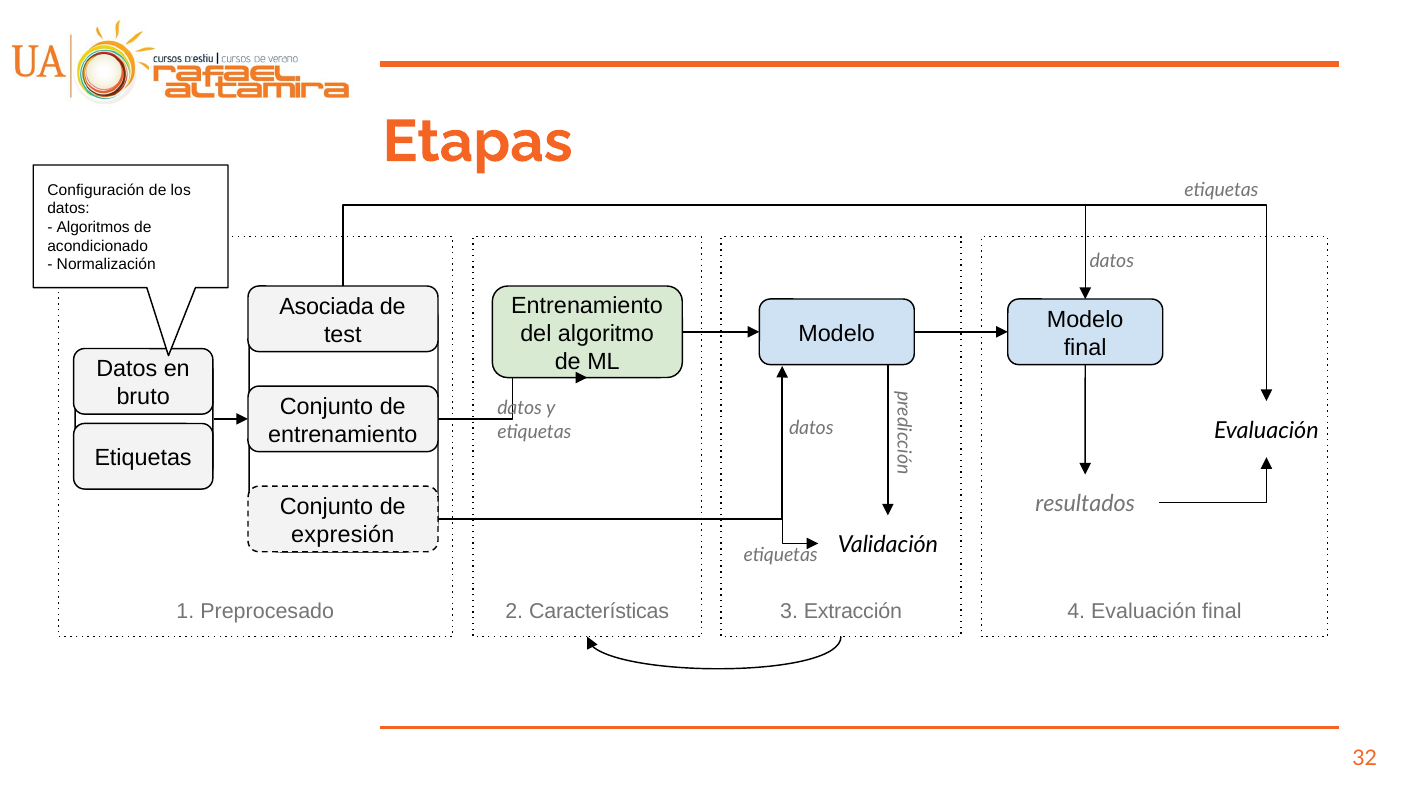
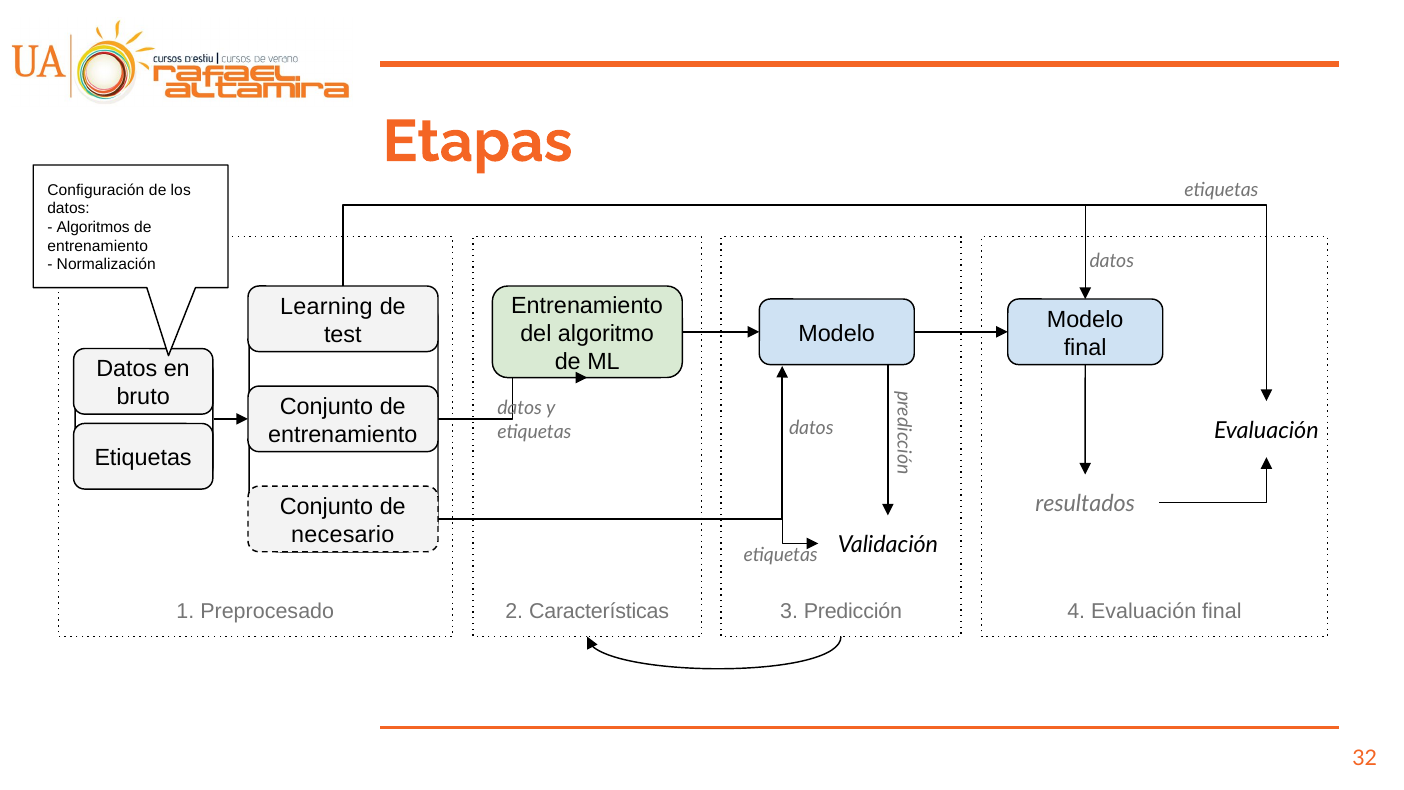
acondicionado: acondicionado -> entrenamiento (98, 246)
Asociada: Asociada -> Learning (326, 306)
expresión: expresión -> necesario (343, 534)
Extracción: Extracción -> Predicción (853, 611)
